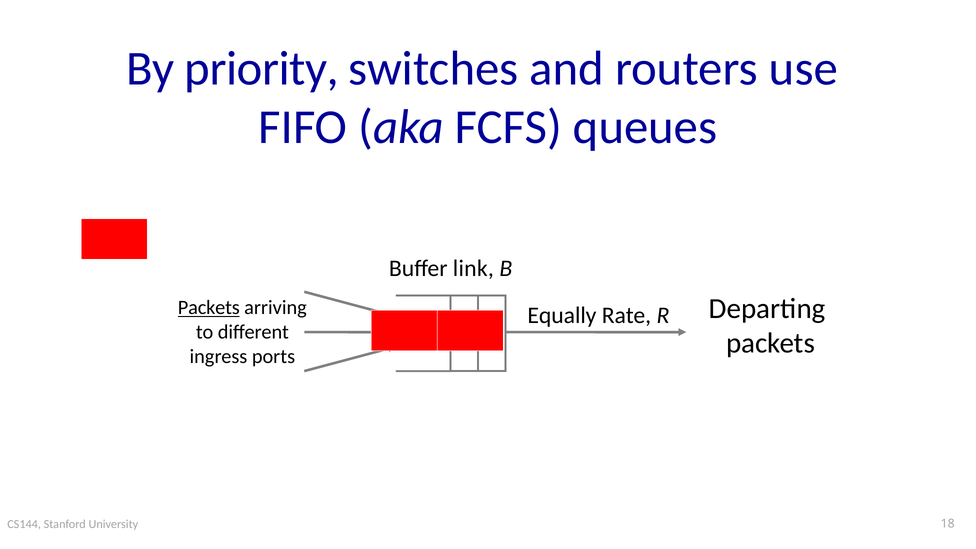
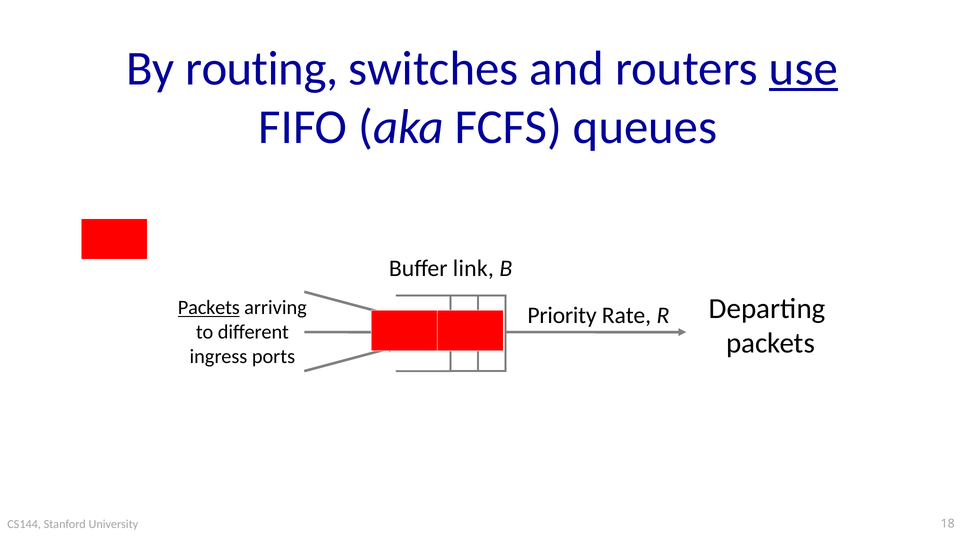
priority: priority -> routing (262, 69)
use underline: none -> present (803, 69)
Equally: Equally -> Priority (562, 315)
